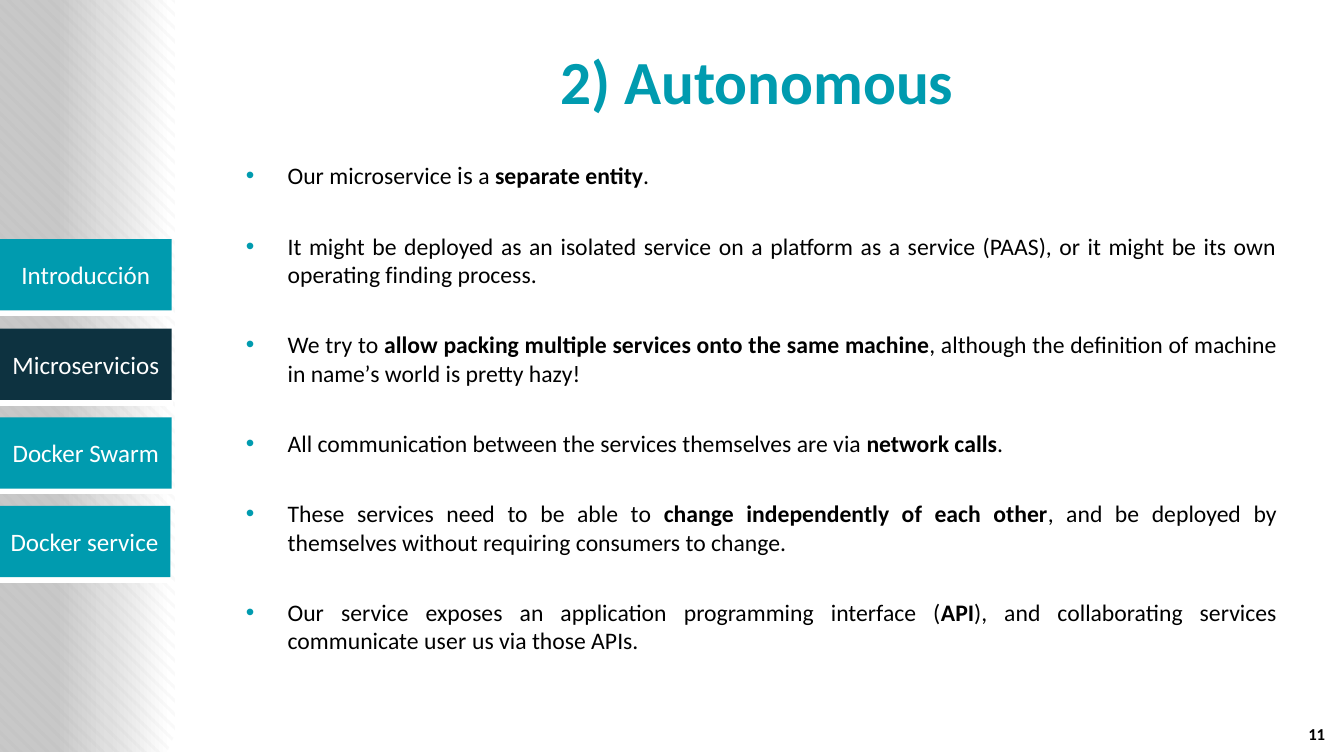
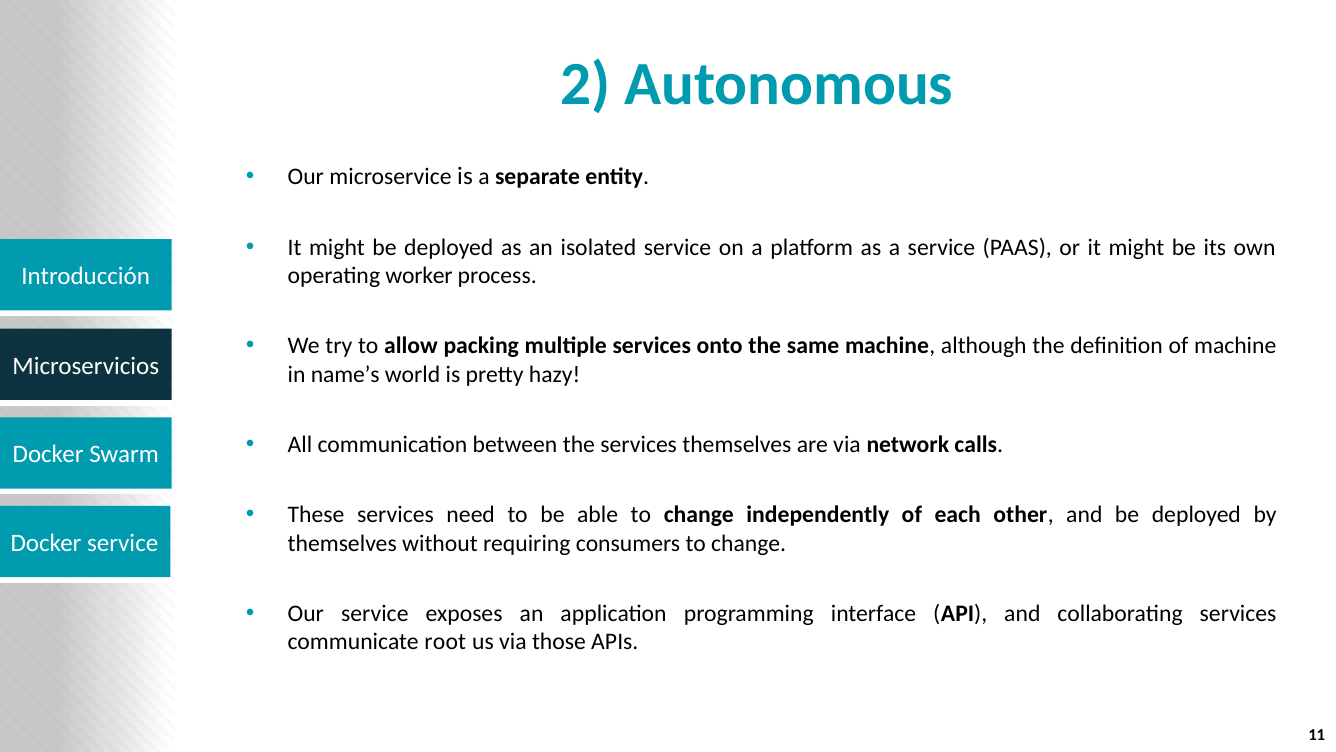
finding: finding -> worker (419, 276)
user: user -> root (445, 641)
